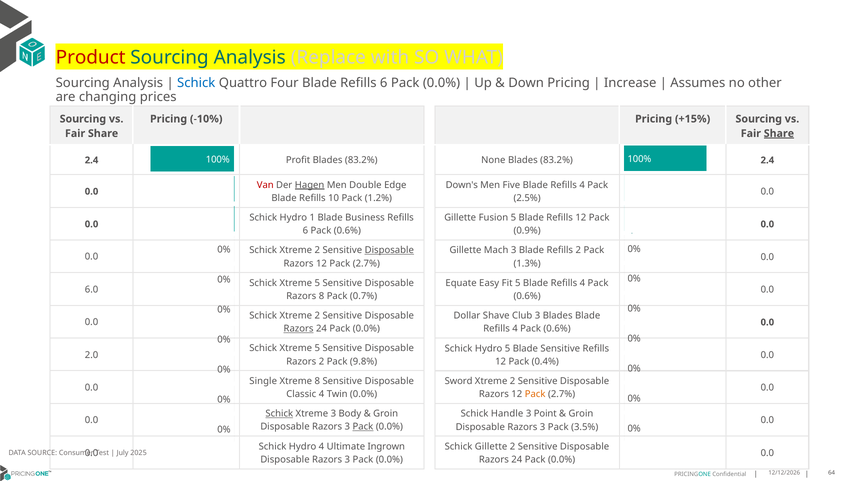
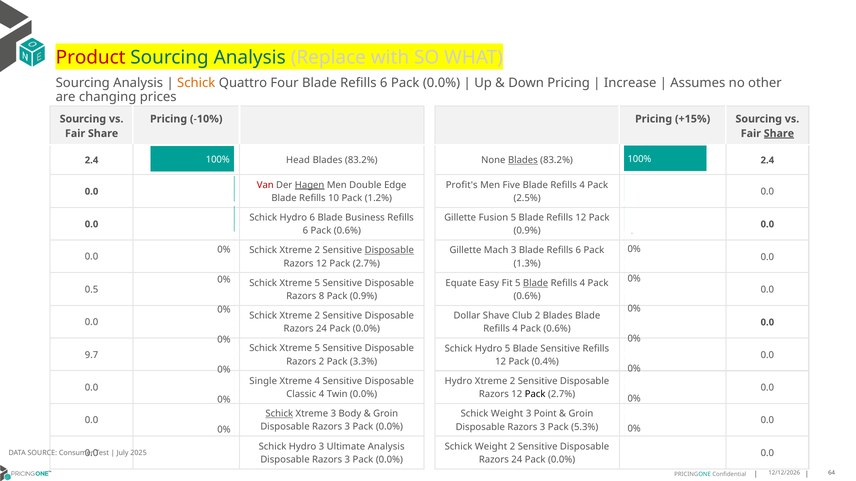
Schick colour: blue -> orange (196, 83)
Blades underline: none -> present (523, 160)
Profit: Profit -> Head (298, 160)
Down's: Down's -> Profit's (462, 185)
Hydro 1: 1 -> 6 (312, 218)
3 Blade Refills 2: 2 -> 6 (578, 251)
Blade underline: none -> present (536, 283)
6.0: 6.0 -> 0.5 (92, 290)
8 Pack 0.7%: 0.7% -> 0.9% (364, 296)
Club 3: 3 -> 2 (538, 316)
Razors underline: present -> none (299, 329)
2.0: 2.0 -> 9.7 (92, 355)
9.8%: 9.8% -> 3.3% (364, 362)
Xtreme 8: 8 -> 4 (317, 381)
Sword: Sword -> Hydro (458, 381)
Pack colour: orange -> black (535, 395)
Handle: Handle -> Weight (507, 414)
Pack underline: present -> none (363, 427)
3.5%: 3.5% -> 5.3% (585, 427)
Hydro 4: 4 -> 3 (321, 447)
Ultimate Ingrown: Ingrown -> Analysis (386, 447)
Gillette: Gillette -> Weight (491, 447)
